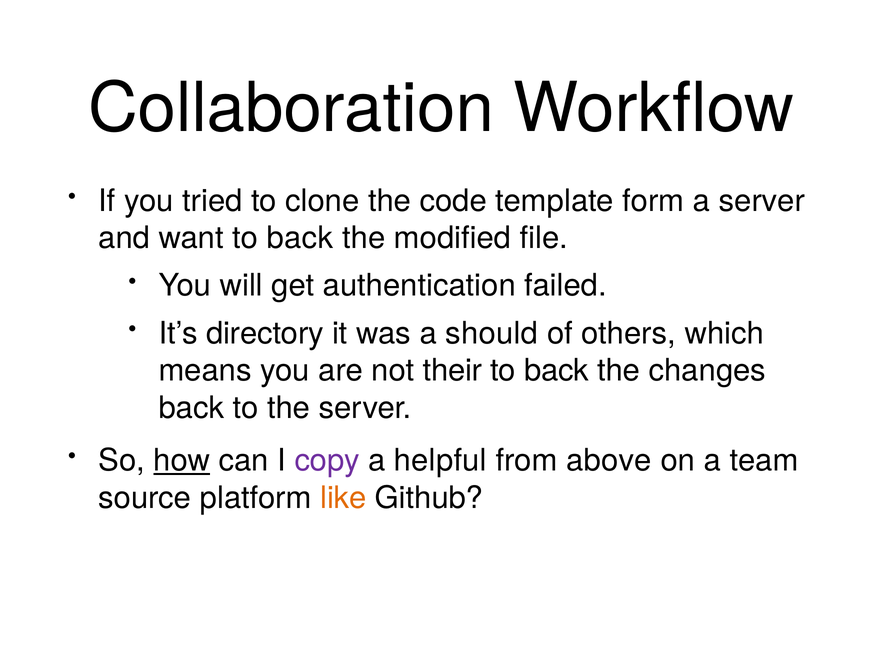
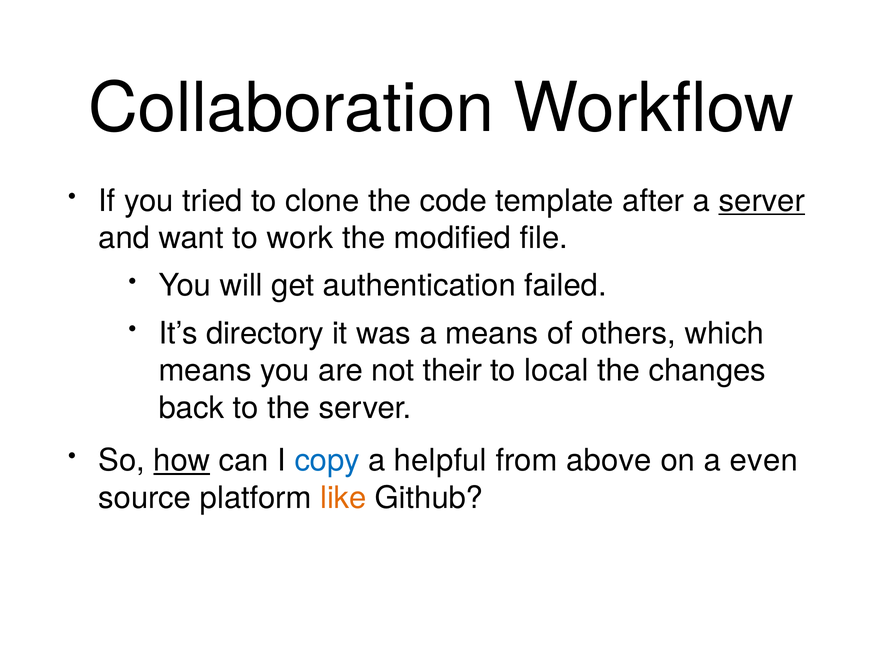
form: form -> after (653, 201)
server underline: none -> present (762, 201)
want to back: back -> work (300, 238)
a should: should -> means (492, 333)
back: back -> local (556, 371)
copy colour: purple -> blue (327, 461)
team: team -> even (764, 461)
